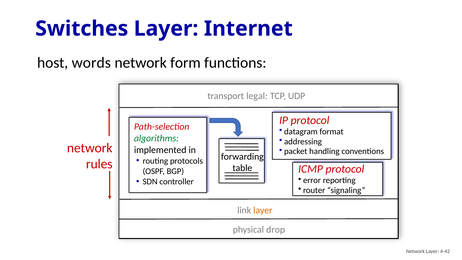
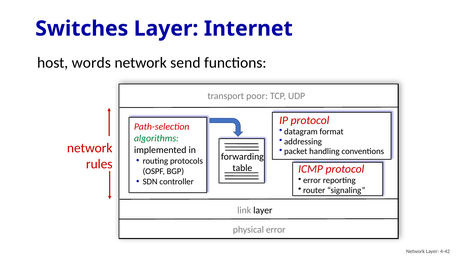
form: form -> send (185, 63)
legal: legal -> poor (257, 96)
layer colour: orange -> black (263, 210)
physical drop: drop -> error (276, 230)
